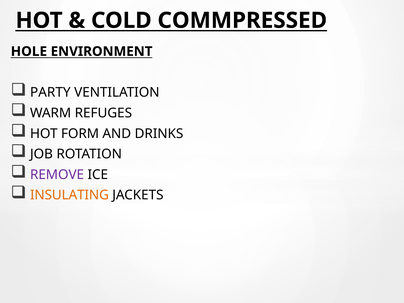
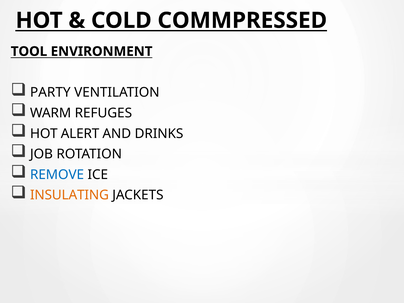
HOLE: HOLE -> TOOL (29, 51)
FORM: FORM -> ALERT (80, 134)
REMOVE colour: purple -> blue (57, 175)
